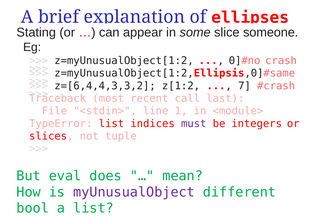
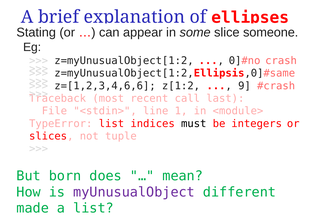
z=[6,4,4,3,3,2: z=[6,4,4,3,3,2 -> z=[1,2,3,4,6,6 (105, 86)
7: 7 -> 9 (244, 86)
must colour: purple -> black (194, 124)
eval: eval -> born (65, 176)
bool: bool -> made (33, 209)
